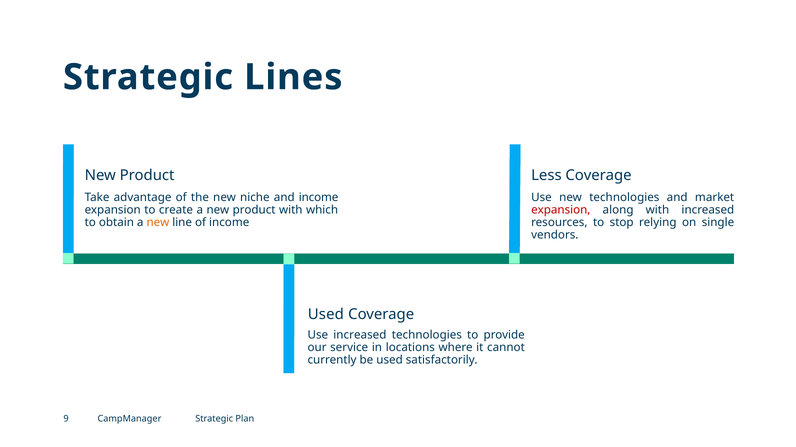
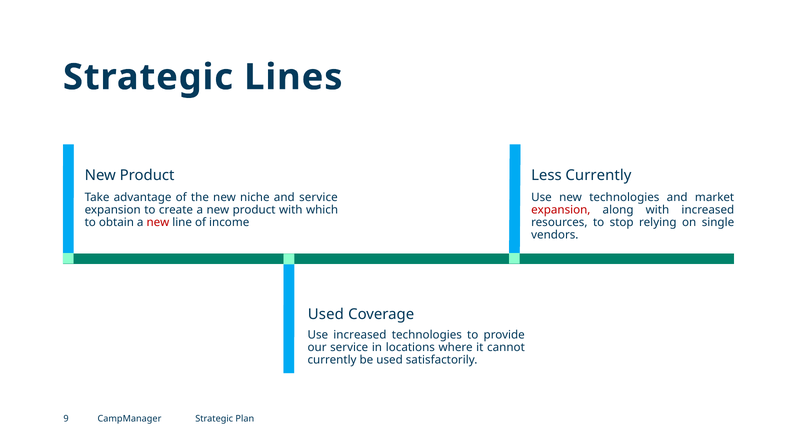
Less Coverage: Coverage -> Currently (598, 176)
and income: income -> service (318, 198)
new colour: orange -> red (158, 223)
